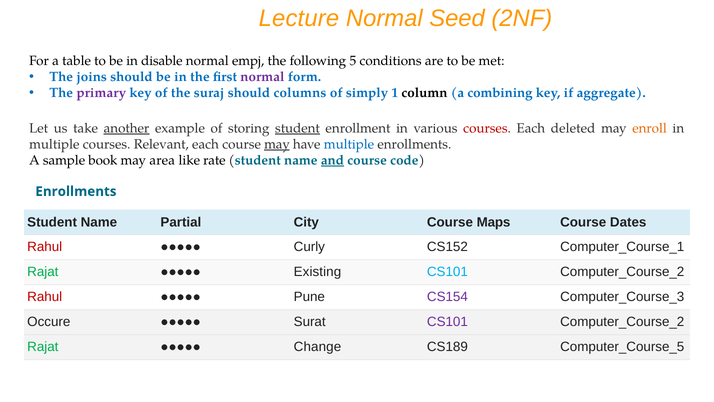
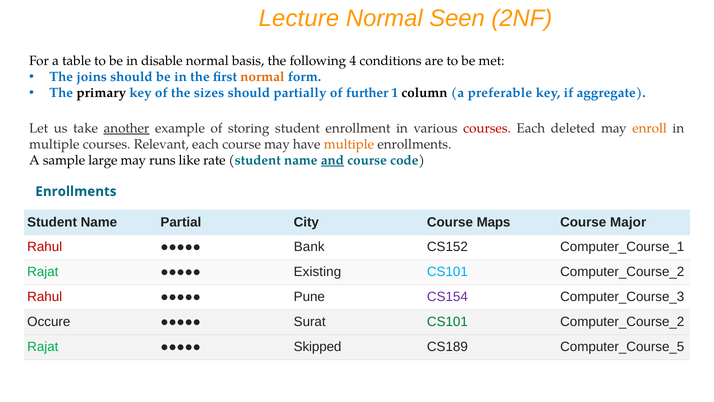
Seed: Seed -> Seen (457, 19)
empj: empj -> basis (248, 61)
5: 5 -> 4 (353, 61)
normal colour: purple -> orange (262, 77)
primary colour: purple -> black (101, 93)
suraj: suraj -> sizes (209, 93)
columns: columns -> partially (300, 93)
simply: simply -> further (367, 93)
combining: combining -> preferable (500, 93)
student underline: present -> none (297, 128)
may underline: present -> none (277, 144)
multiple colour: blue -> orange (349, 144)
book: book -> large (103, 160)
area: area -> runs (162, 160)
Dates: Dates -> Major (628, 222)
Curly: Curly -> Bank (309, 247)
CS101 colour: purple -> green (447, 322)
Change: Change -> Skipped (318, 347)
